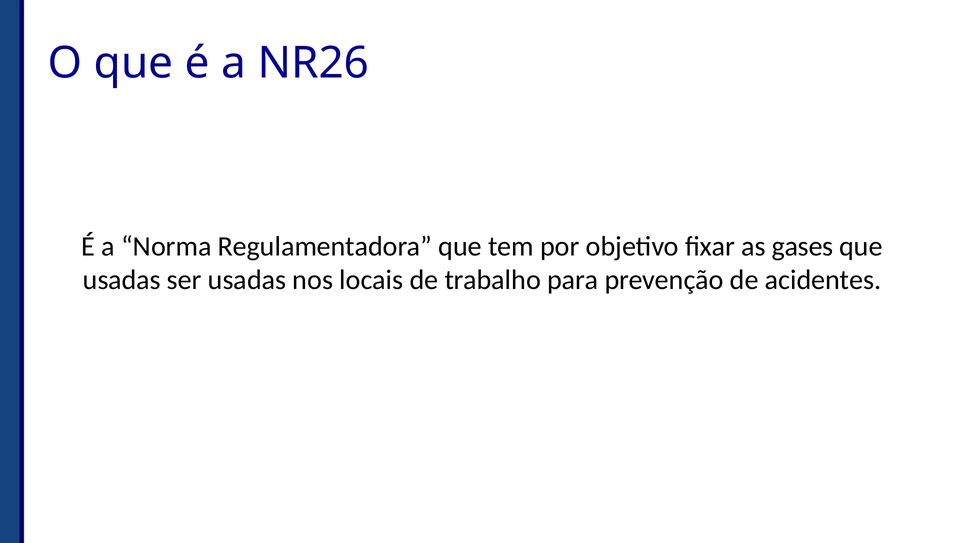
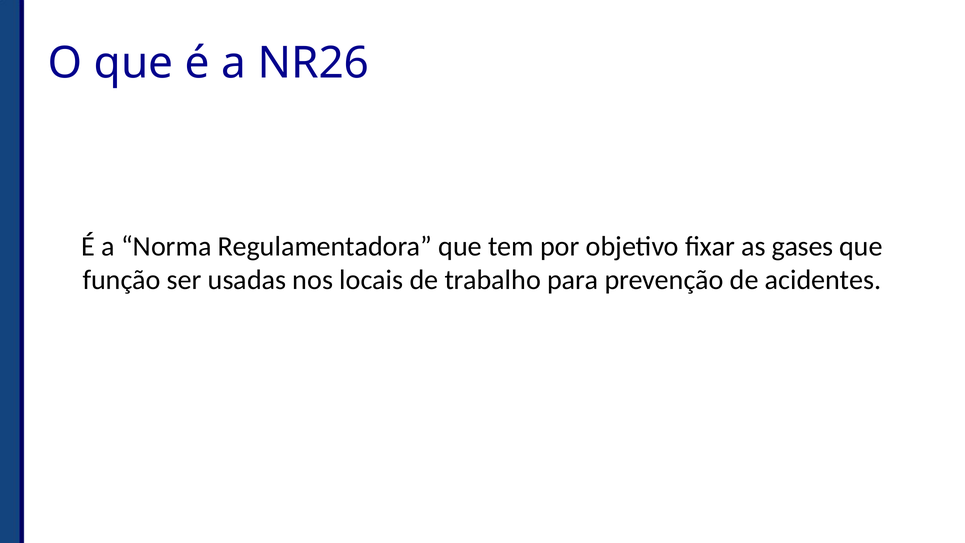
usadas: usadas -> função (122, 280)
